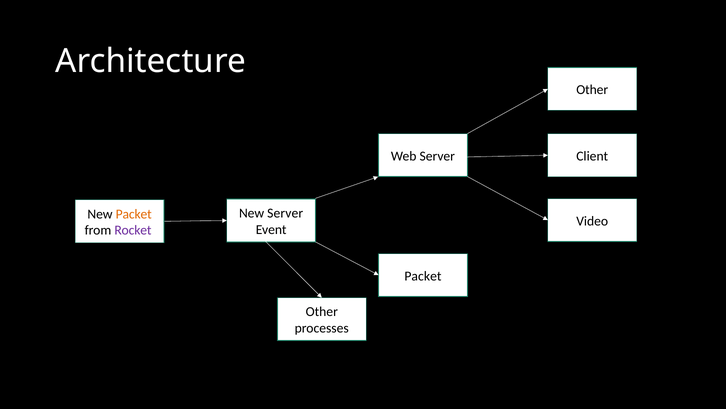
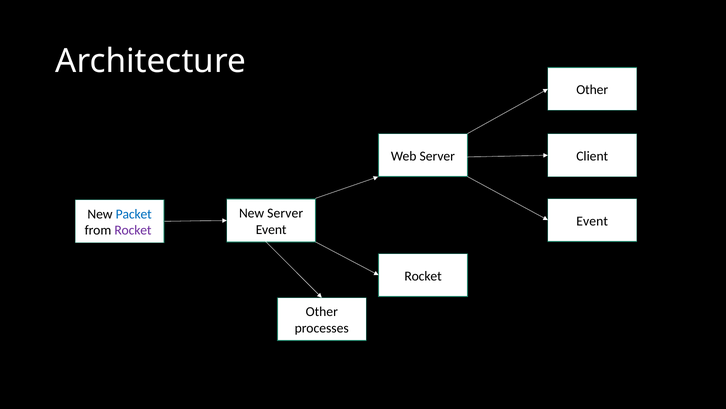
Packet colour: orange -> blue (134, 214)
Video: Video -> Event (592, 221)
Packet: Packet -> Rocket (423, 276)
